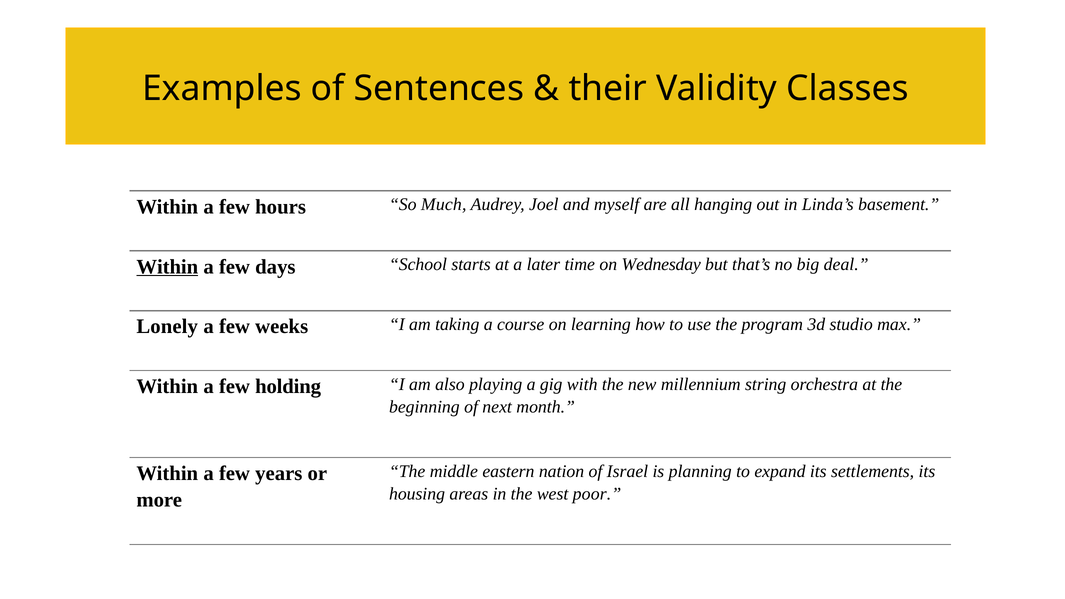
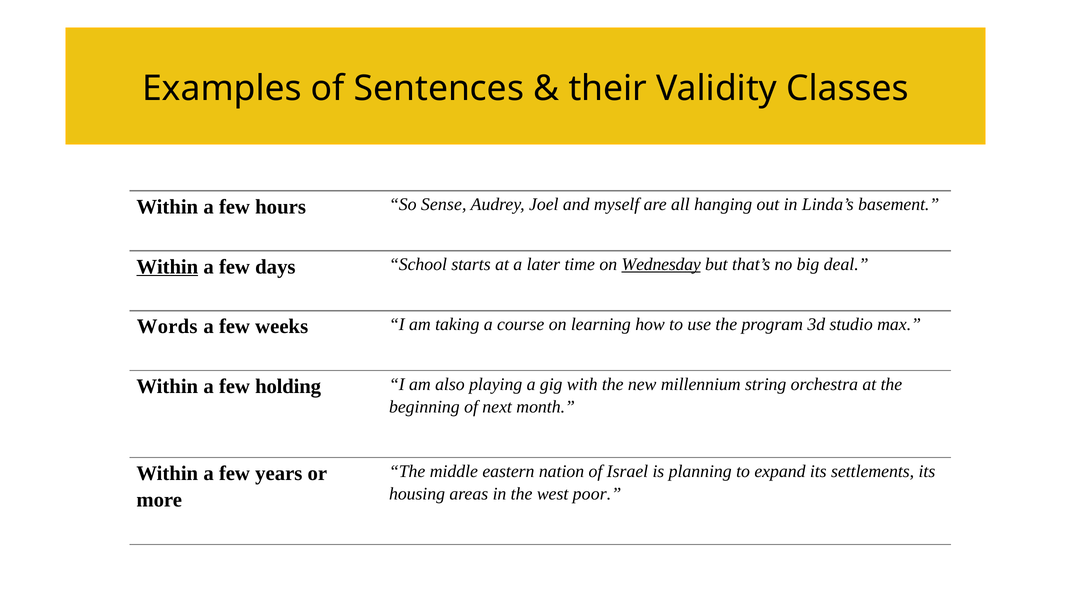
Much: Much -> Sense (444, 205)
Wednesday underline: none -> present (661, 265)
Lonely: Lonely -> Words (167, 327)
